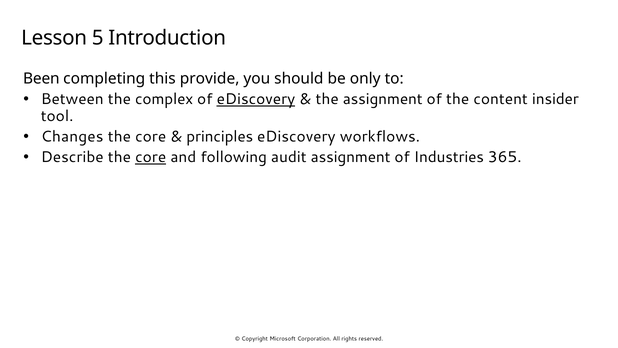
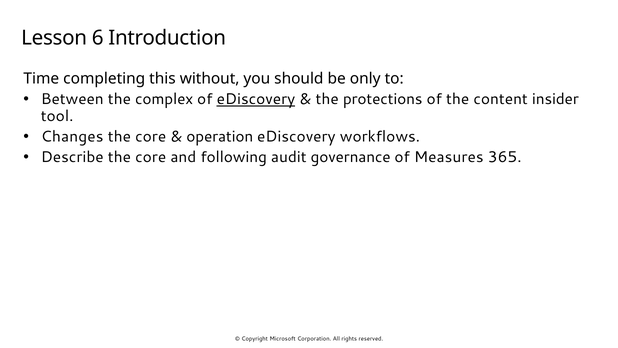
5: 5 -> 6 (98, 38)
Been: Been -> Time (41, 79)
provide: provide -> without (210, 79)
the assignment: assignment -> protections (383, 99)
principles: principles -> operation (220, 136)
core underline: present -> none (151, 157)
audit assignment: assignment -> governance (351, 157)
Industries: Industries -> Measures (449, 157)
